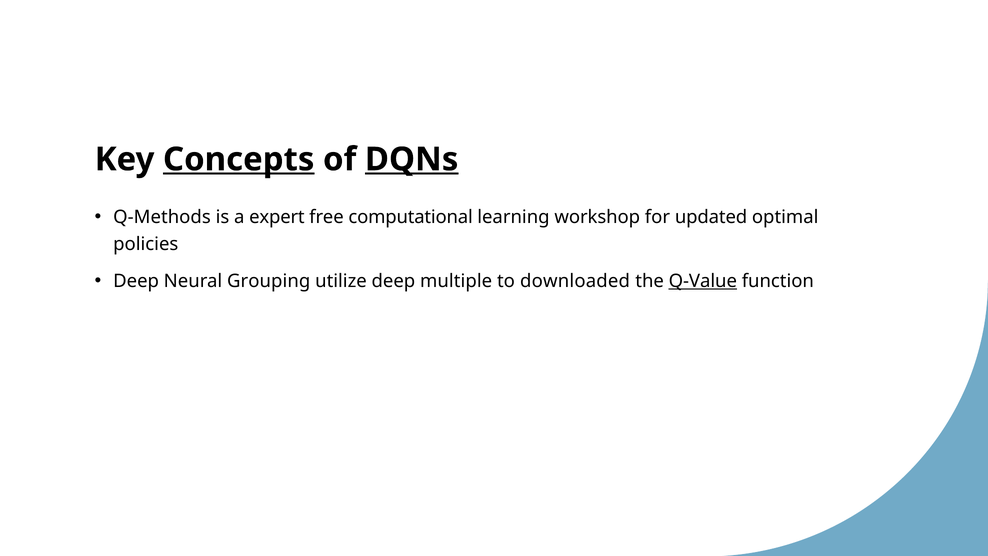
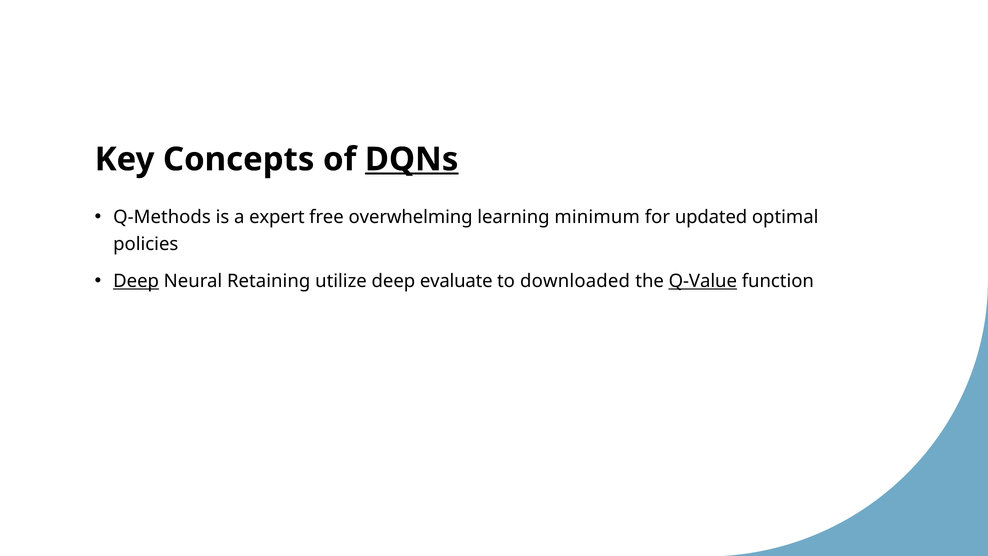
Concepts underline: present -> none (239, 159)
computational: computational -> overwhelming (411, 217)
workshop: workshop -> minimum (597, 217)
Deep underline: none -> present (136, 281)
Grouping: Grouping -> Retaining (269, 281)
multiple: multiple -> evaluate (456, 281)
